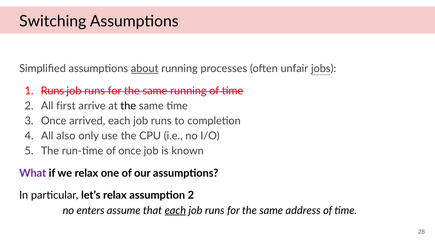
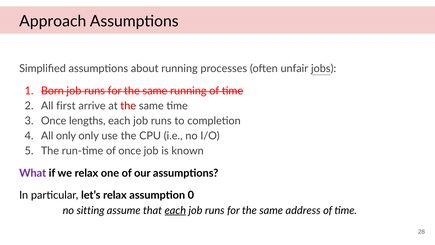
Switching: Switching -> Approach (53, 21)
about underline: present -> none (145, 68)
1 Runs: Runs -> Born (52, 91)
the colour: black -> red (128, 106)
arrived: arrived -> lengths (87, 121)
All also: also -> only (66, 136)
assumption 2: 2 -> 0 (191, 195)
enters: enters -> sitting (91, 210)
